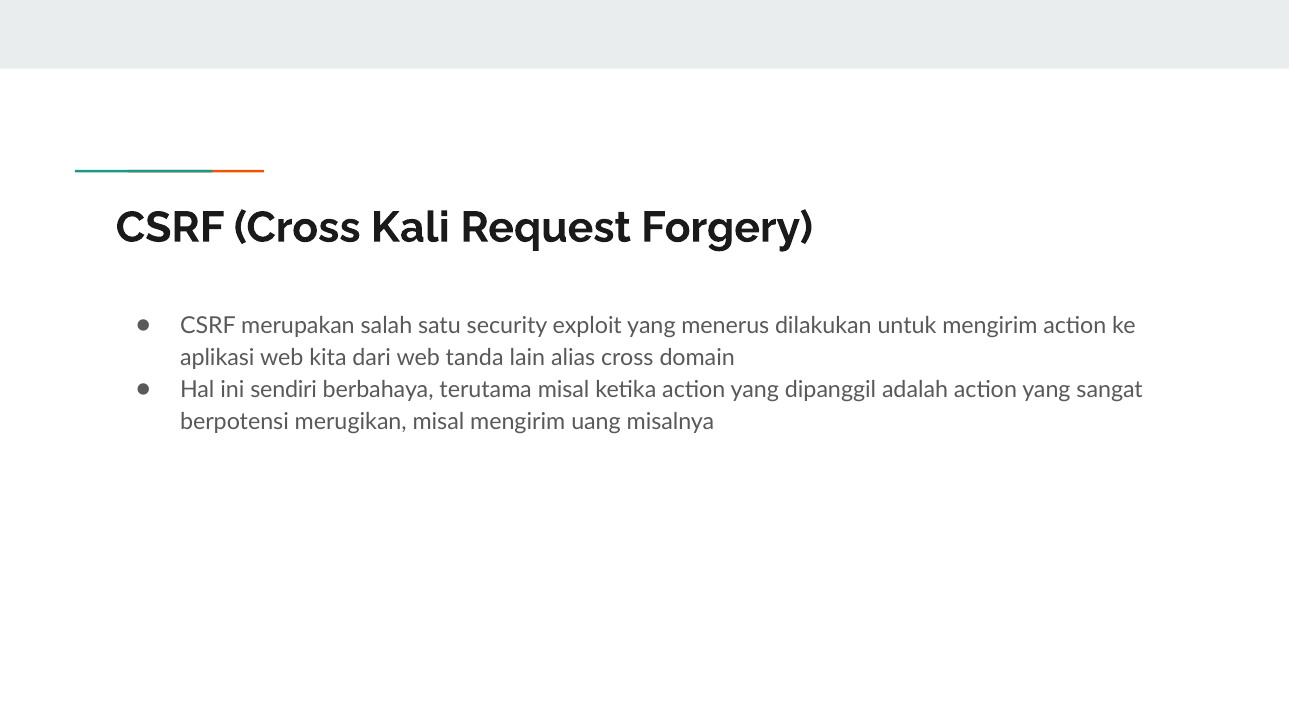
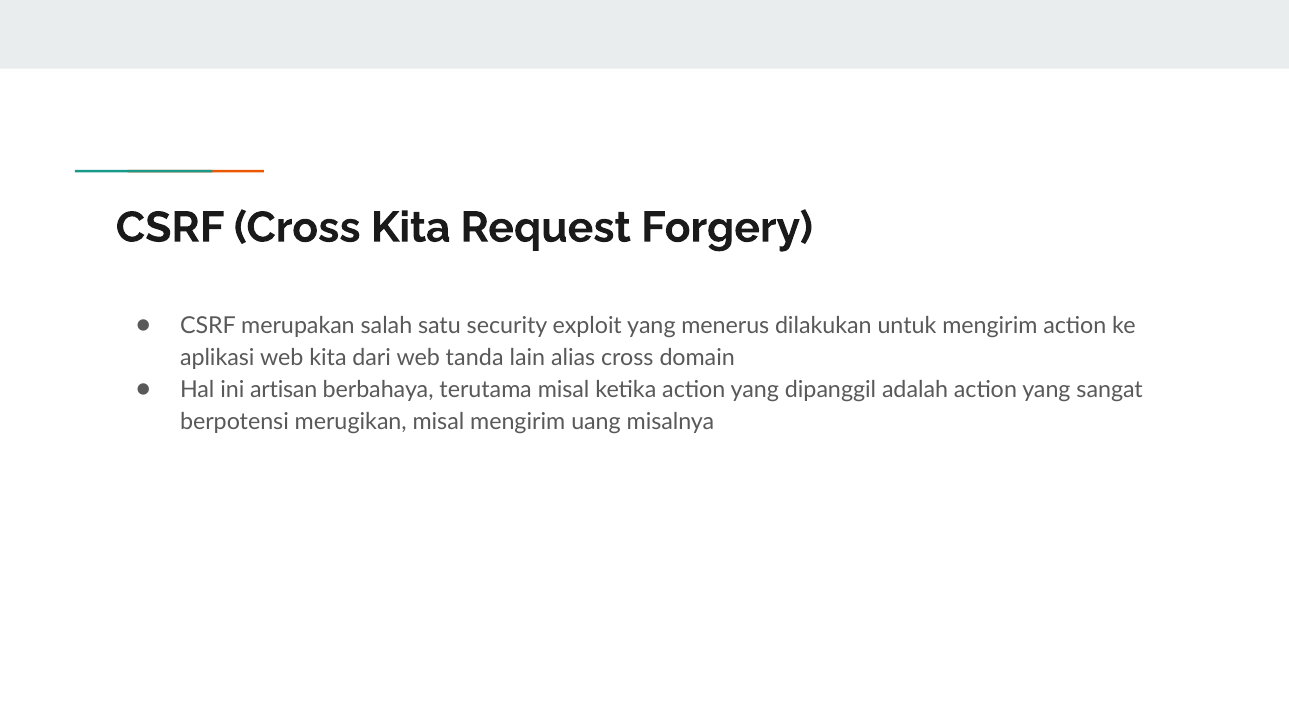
Cross Kali: Kali -> Kita (411, 228)
sendiri: sendiri -> artisan (284, 390)
